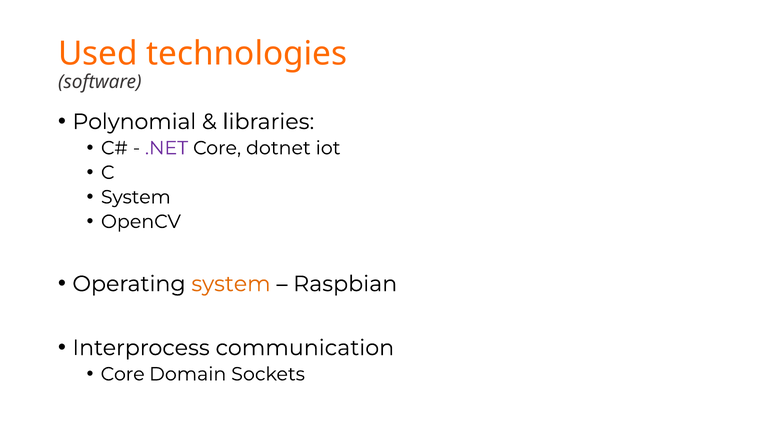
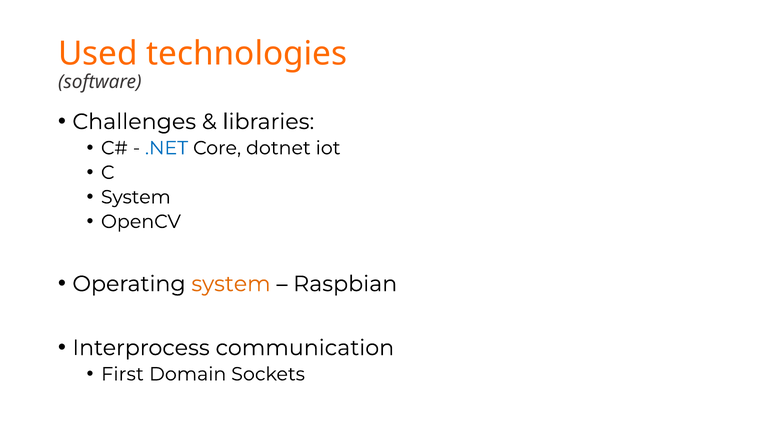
Polynomial: Polynomial -> Challenges (134, 122)
.NET colour: purple -> blue (167, 148)
Core: Core -> First (122, 374)
